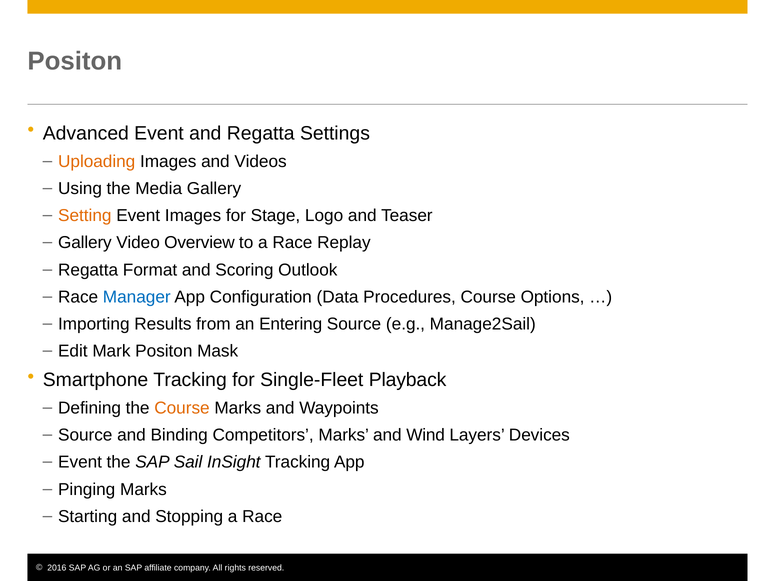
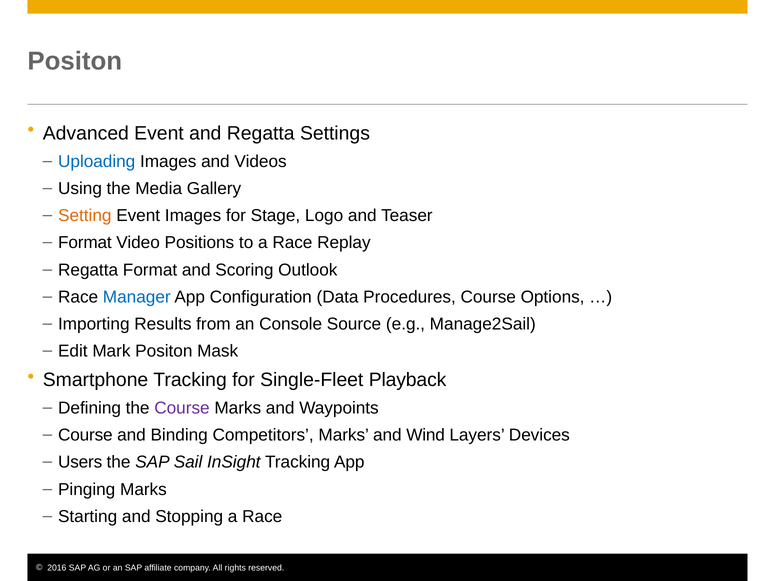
Uploading colour: orange -> blue (97, 161)
Gallery: Gallery -> Format (85, 243)
Overview: Overview -> Positions (199, 243)
Entering: Entering -> Console (291, 324)
Course colour: orange -> purple (182, 408)
Source: Source -> Course (85, 435)
Event: Event -> Users (80, 462)
